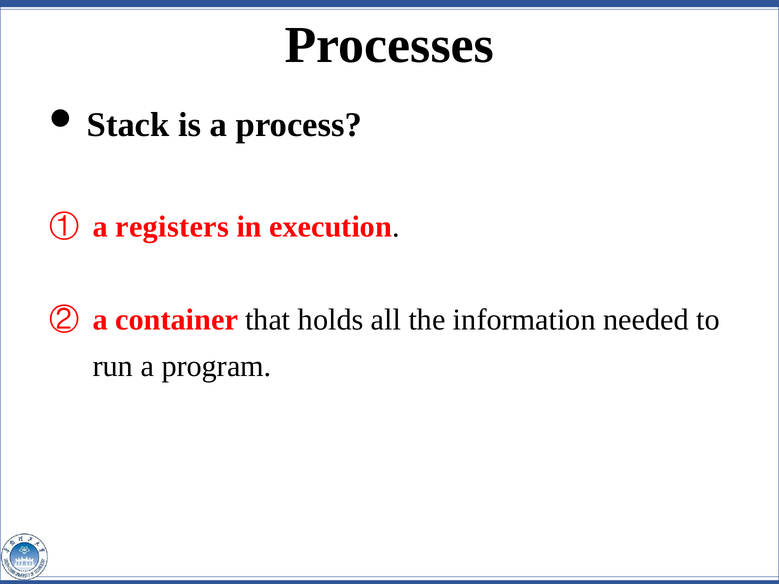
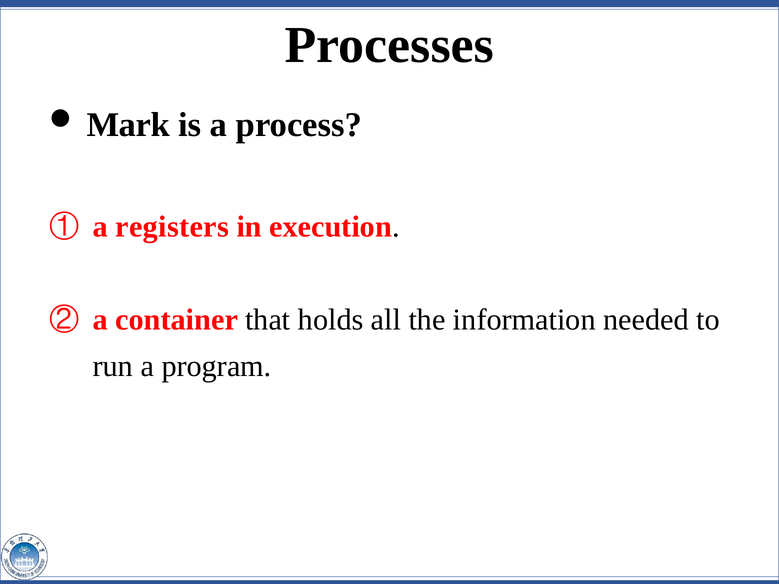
Stack: Stack -> Mark (128, 125)
